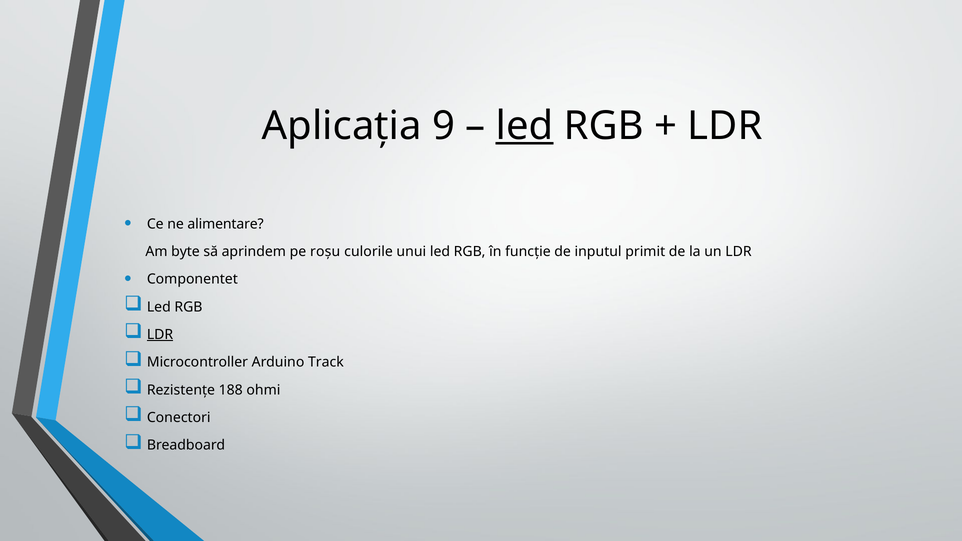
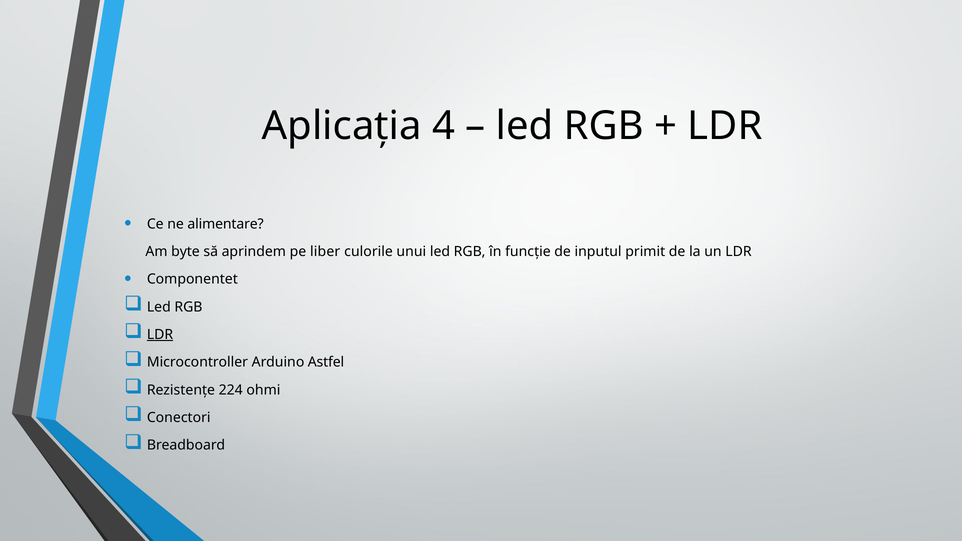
9: 9 -> 4 (444, 126)
led underline: present -> none (525, 126)
roșu: roșu -> liber (325, 252)
Track: Track -> Astfel (326, 362)
188: 188 -> 224 (231, 390)
